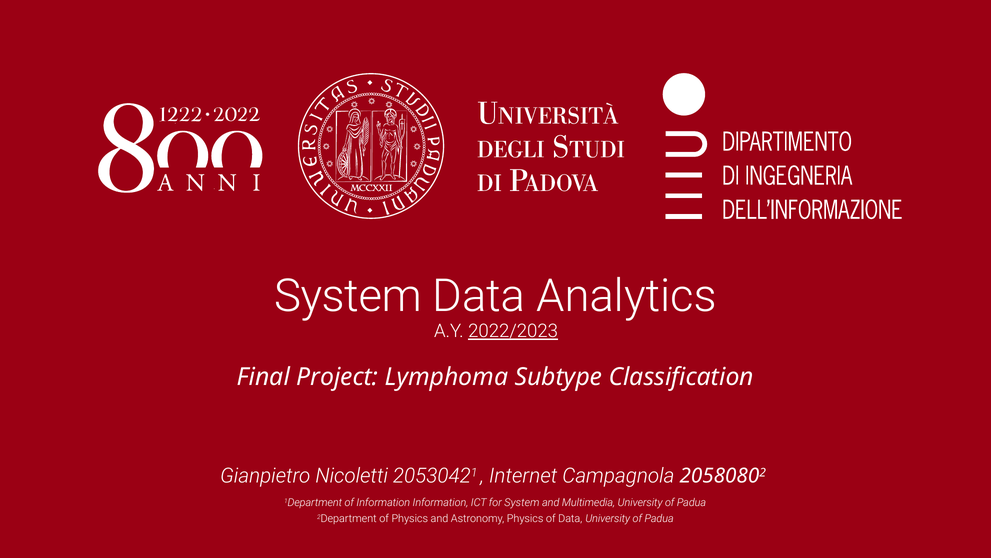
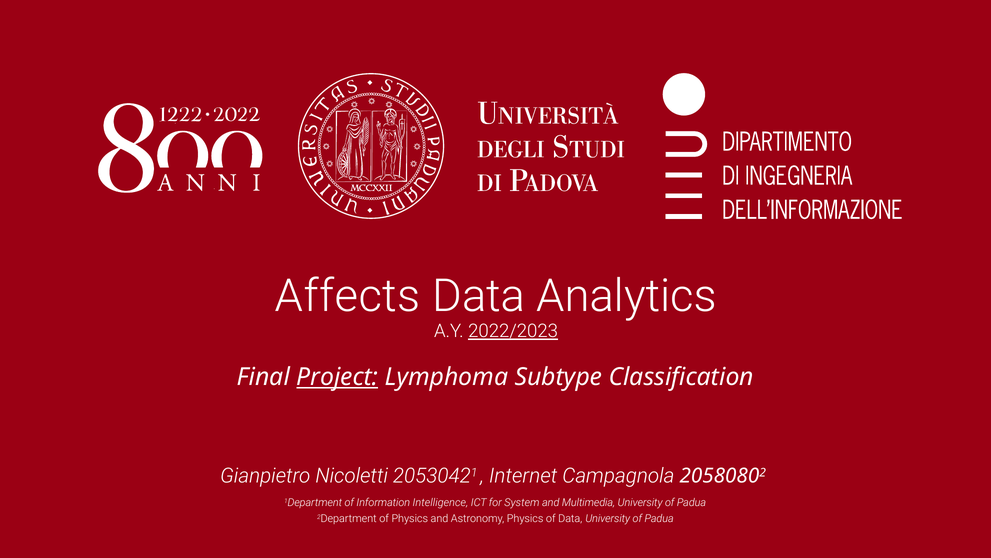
System: System -> Affects (348, 296)
Project underline: none -> present (337, 377)
Information Information: Information -> Intelligence (440, 502)
